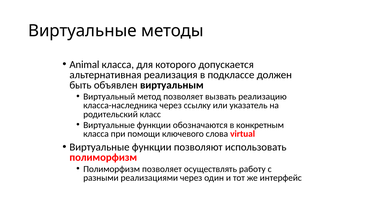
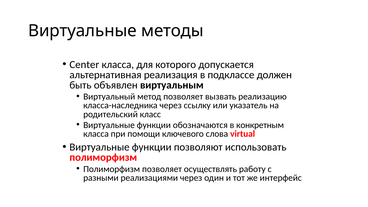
Animal: Animal -> Center (84, 64)
